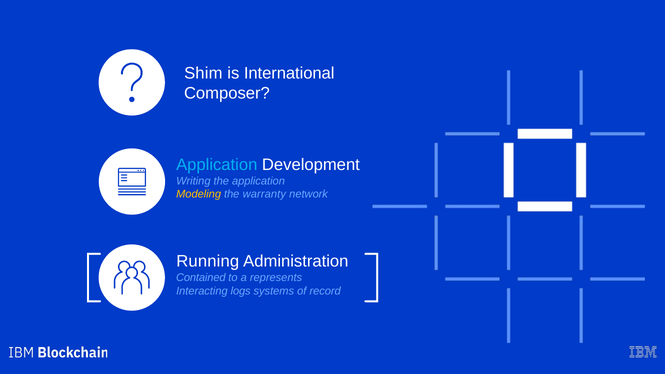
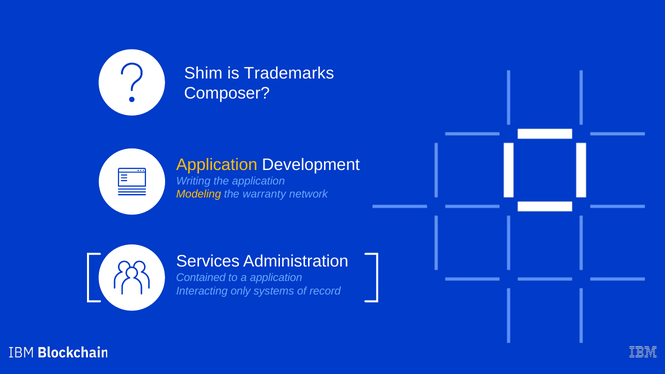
International: International -> Trademarks (289, 73)
Application colour: light blue -> yellow (217, 165)
Running: Running -> Services (208, 261)
a represents: represents -> application (276, 278)
logs: logs -> only (241, 291)
